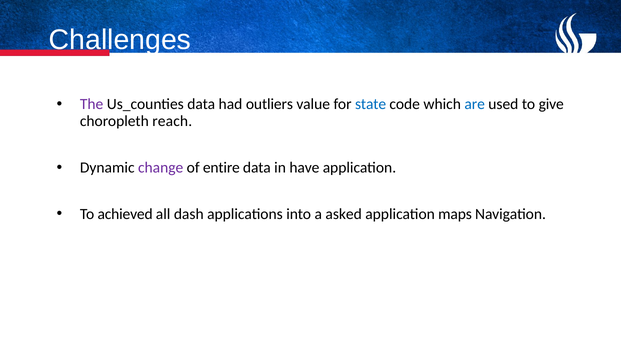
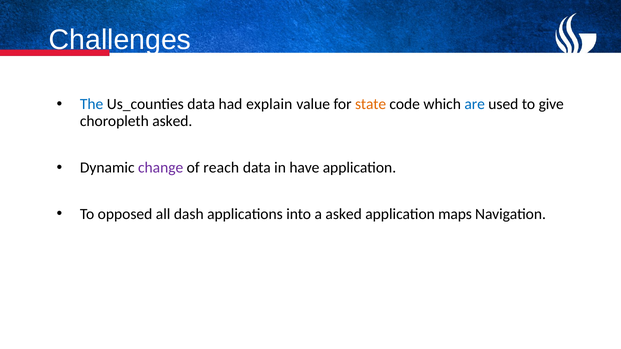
The colour: purple -> blue (92, 104)
outliers: outliers -> explain (269, 104)
state colour: blue -> orange (371, 104)
choropleth reach: reach -> asked (172, 121)
entire: entire -> reach (221, 168)
achieved: achieved -> opposed (125, 214)
